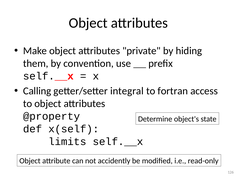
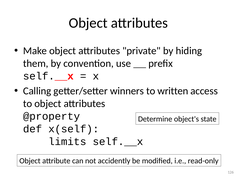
integral: integral -> winners (127, 91)
fortran: fortran -> written (173, 91)
